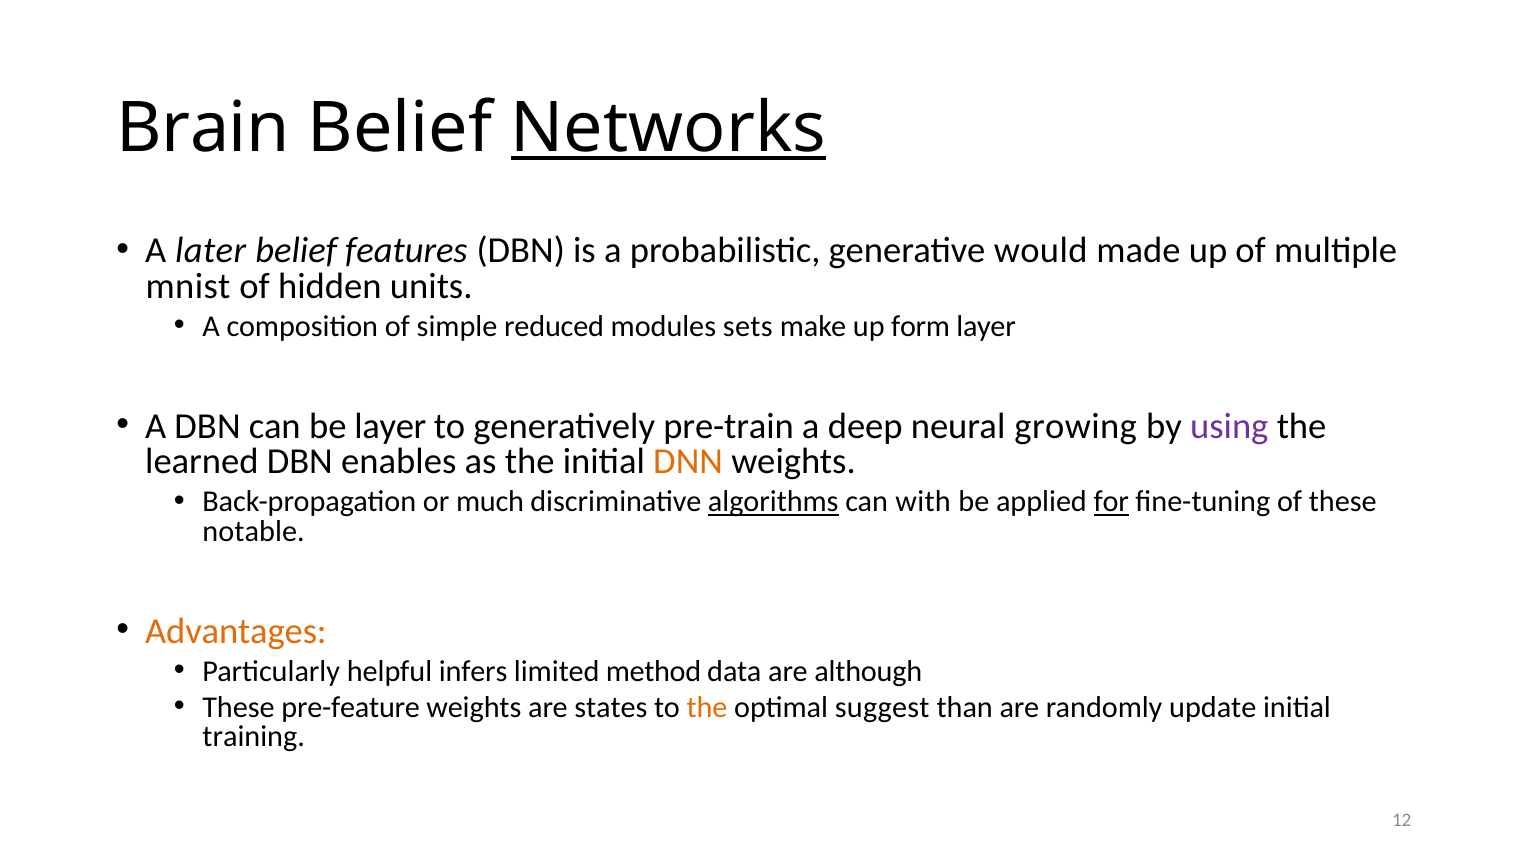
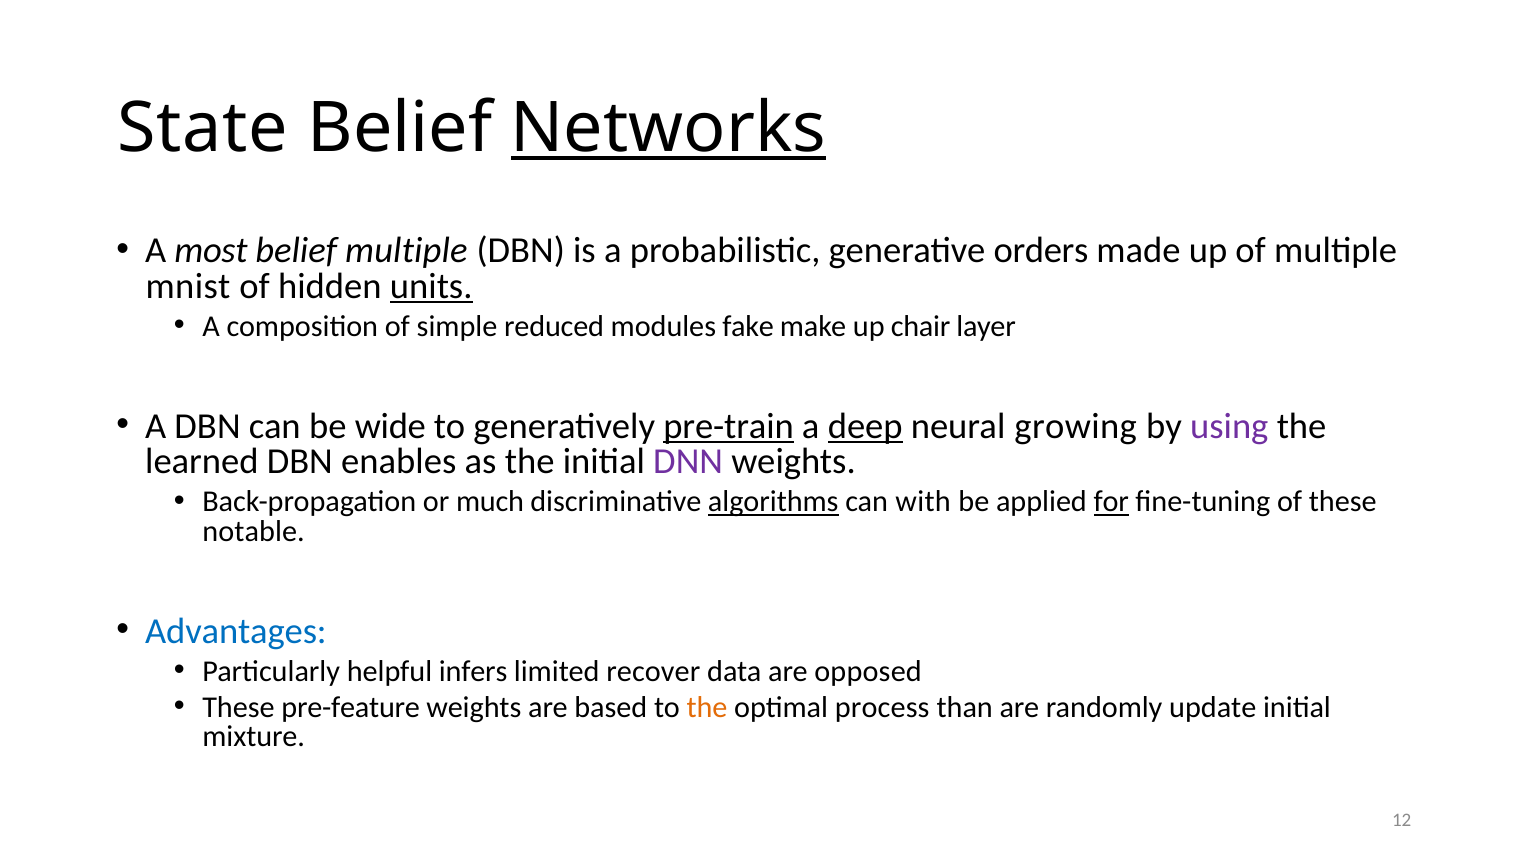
Brain: Brain -> State (203, 128)
later: later -> most (211, 251)
belief features: features -> multiple (406, 251)
would: would -> orders (1041, 251)
units underline: none -> present (431, 286)
sets: sets -> fake (748, 326)
form: form -> chair (921, 326)
be layer: layer -> wide (390, 427)
pre-train underline: none -> present (729, 427)
deep underline: none -> present (865, 427)
DNN colour: orange -> purple (688, 462)
Advantages colour: orange -> blue (236, 632)
method: method -> recover (653, 671)
although: although -> opposed (868, 671)
states: states -> based (611, 708)
suggest: suggest -> process (882, 708)
training: training -> mixture (254, 737)
